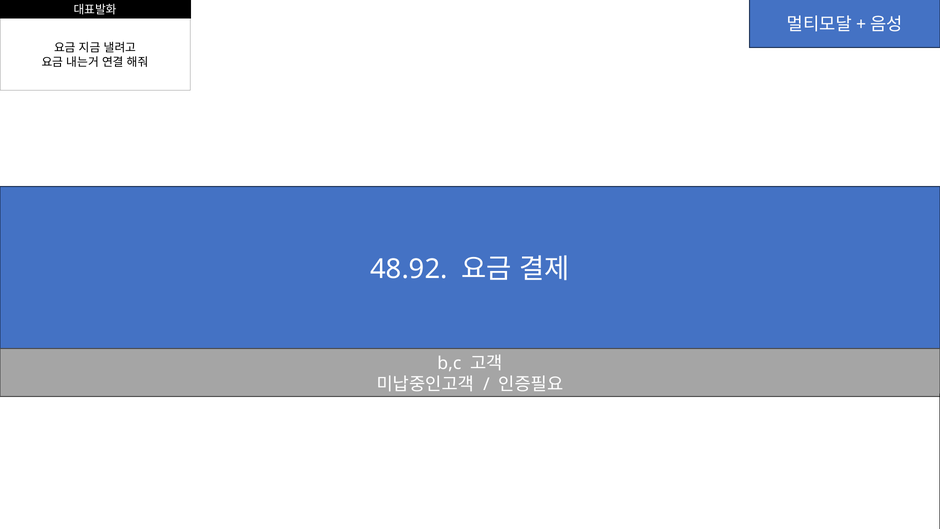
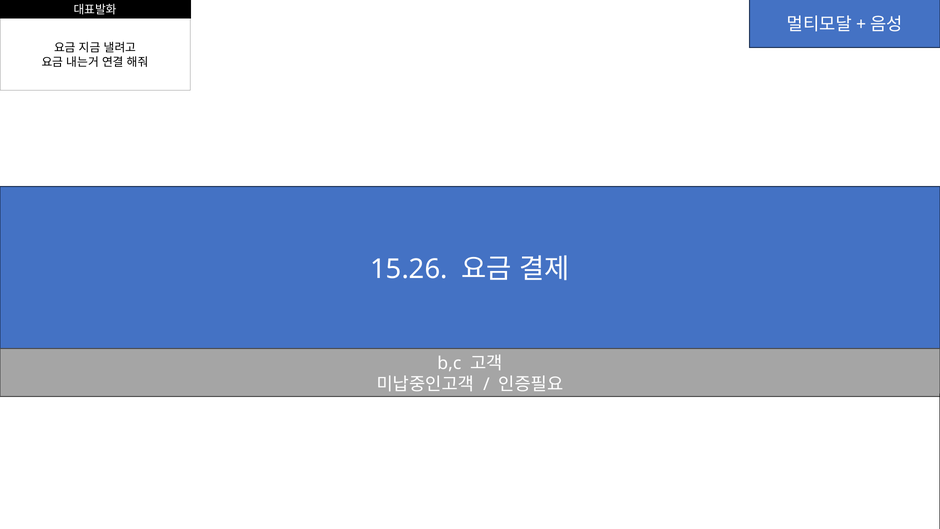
48.92: 48.92 -> 15.26 (409, 269)
